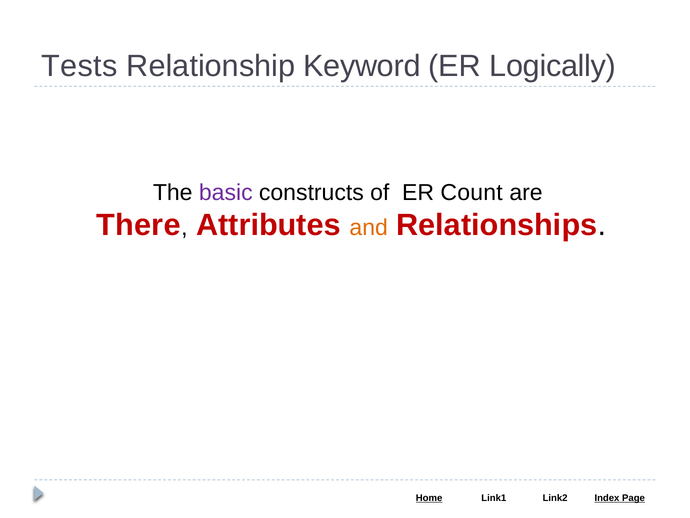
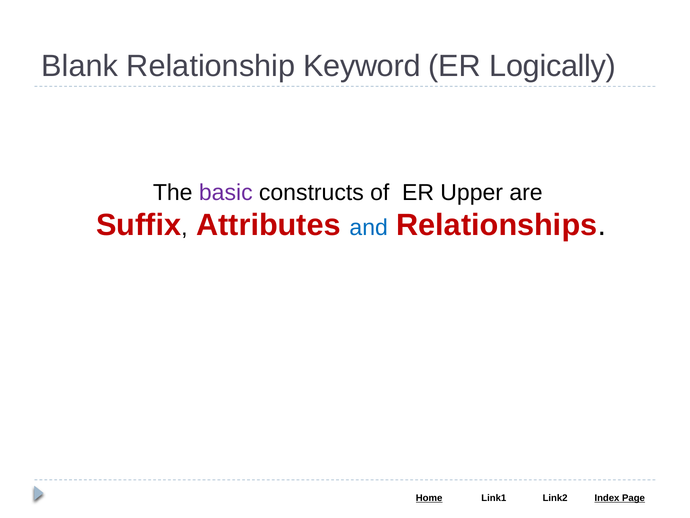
Tests: Tests -> Blank (80, 66)
Count: Count -> Upper (472, 192)
There: There -> Suffix (139, 225)
and colour: orange -> blue (369, 228)
